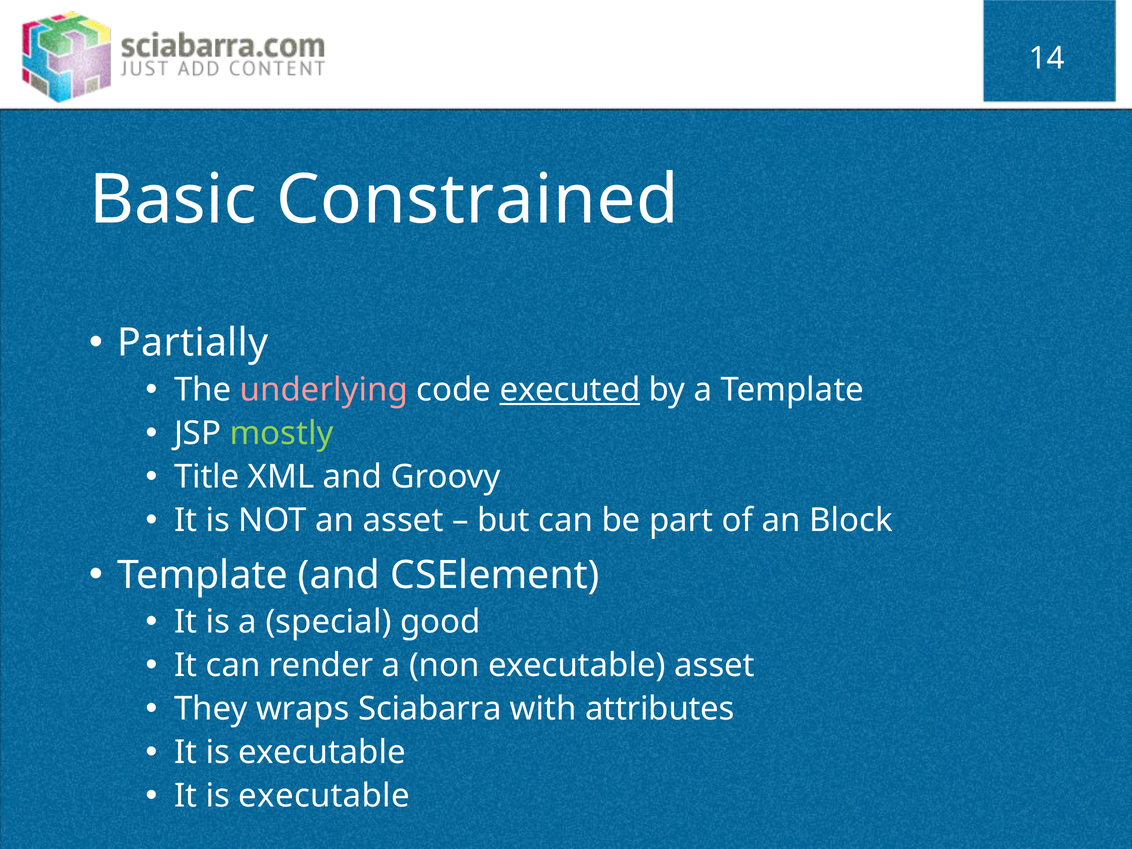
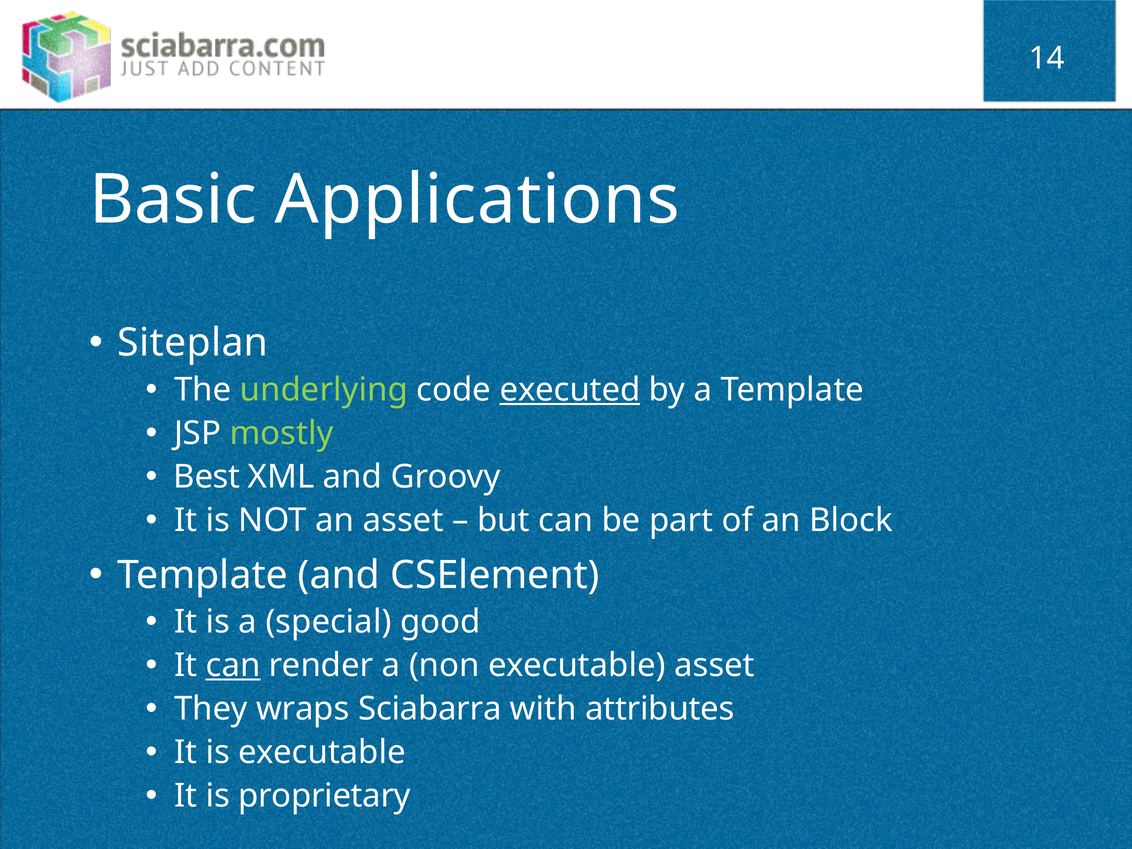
Constrained: Constrained -> Applications (477, 200)
Partially: Partially -> Siteplan (193, 343)
underlying colour: pink -> light green (324, 390)
Title: Title -> Best (207, 477)
can underline: none -> present (233, 665)
executable: executable -> proprietary (324, 796)
